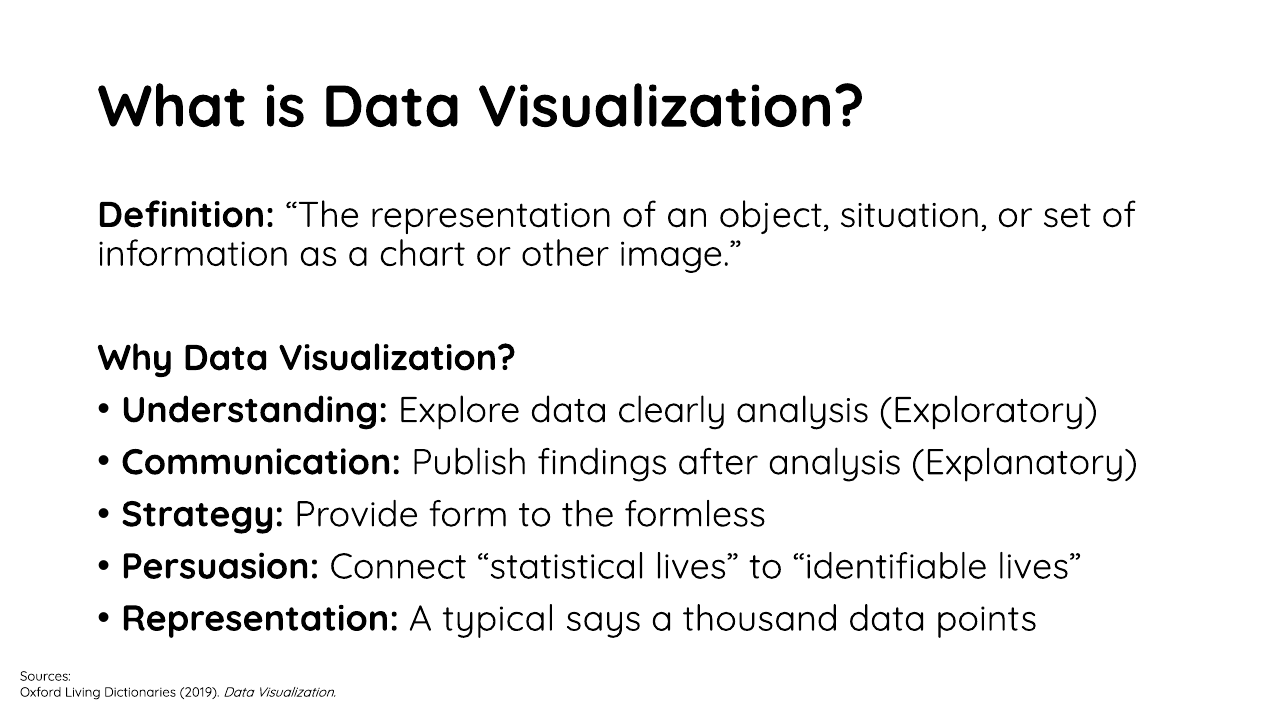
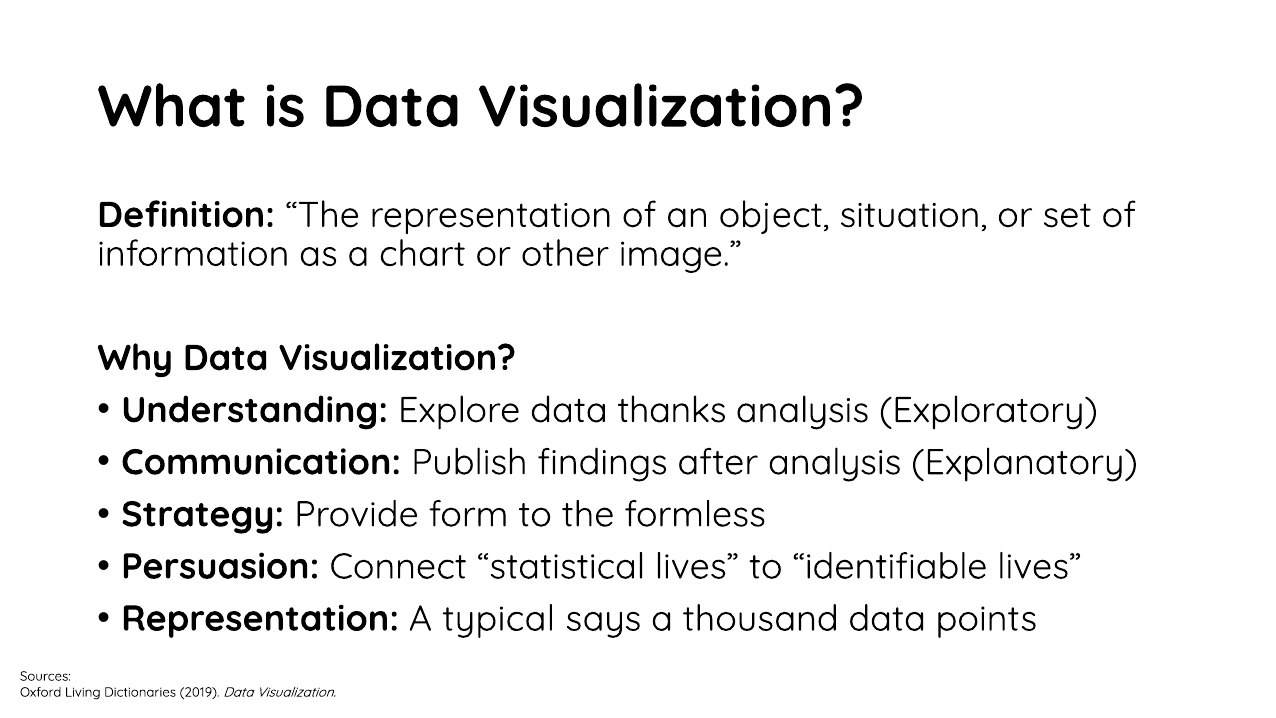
clearly: clearly -> thanks (672, 410)
